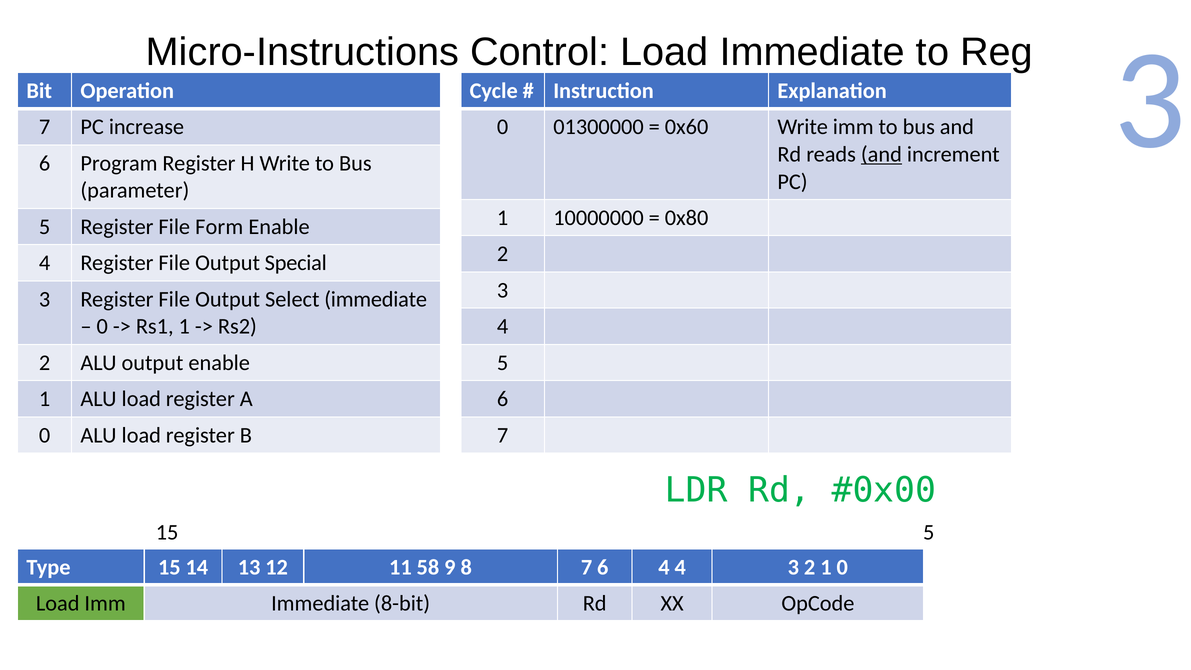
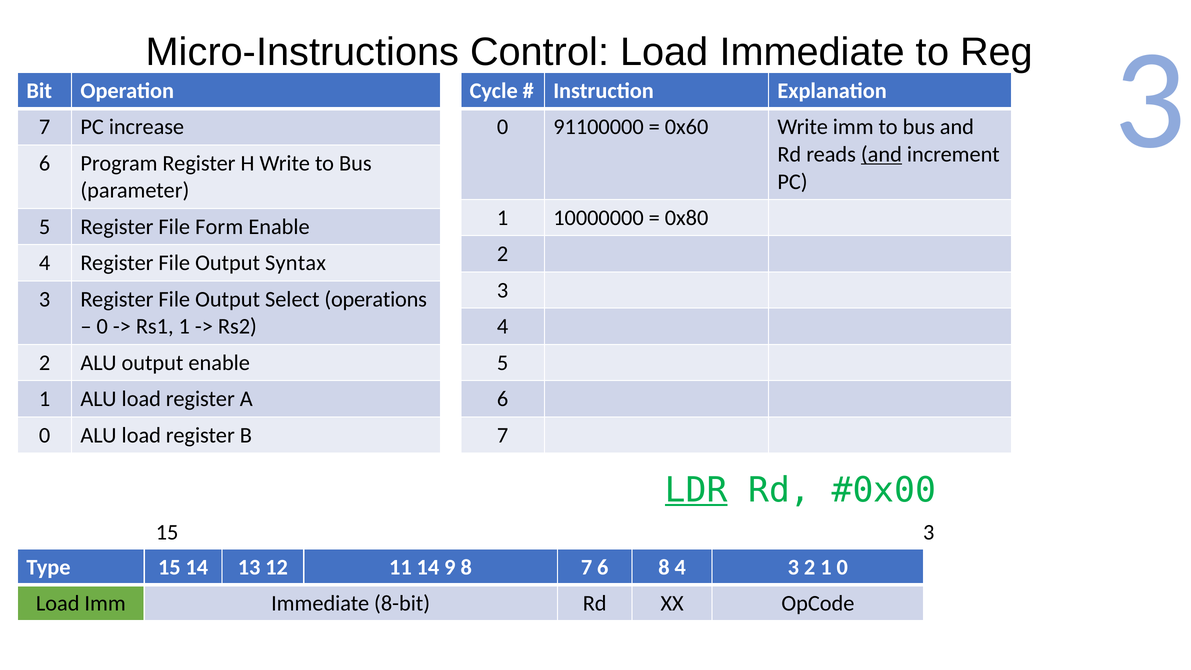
01300000: 01300000 -> 91100000 (598, 127)
Special: Special -> Syntax (296, 263)
Select immediate: immediate -> operations (376, 299)
LDR underline: none -> present (696, 490)
15 5: 5 -> 3 (929, 532)
58: 58 -> 14 (428, 567)
4: 4 -> 8 (664, 567)
